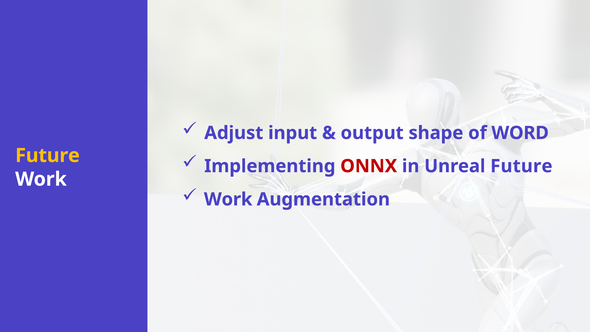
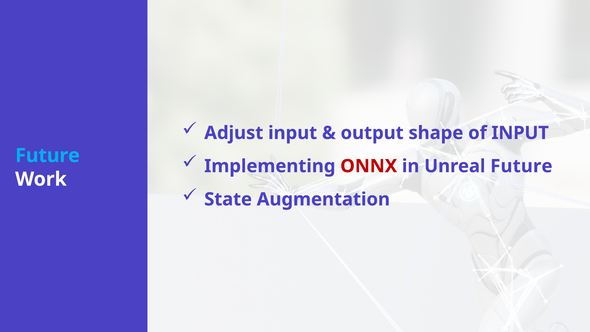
of WORD: WORD -> INPUT (520, 133)
Future colour: yellow -> light blue (47, 155)
Work: Work -> State (228, 199)
